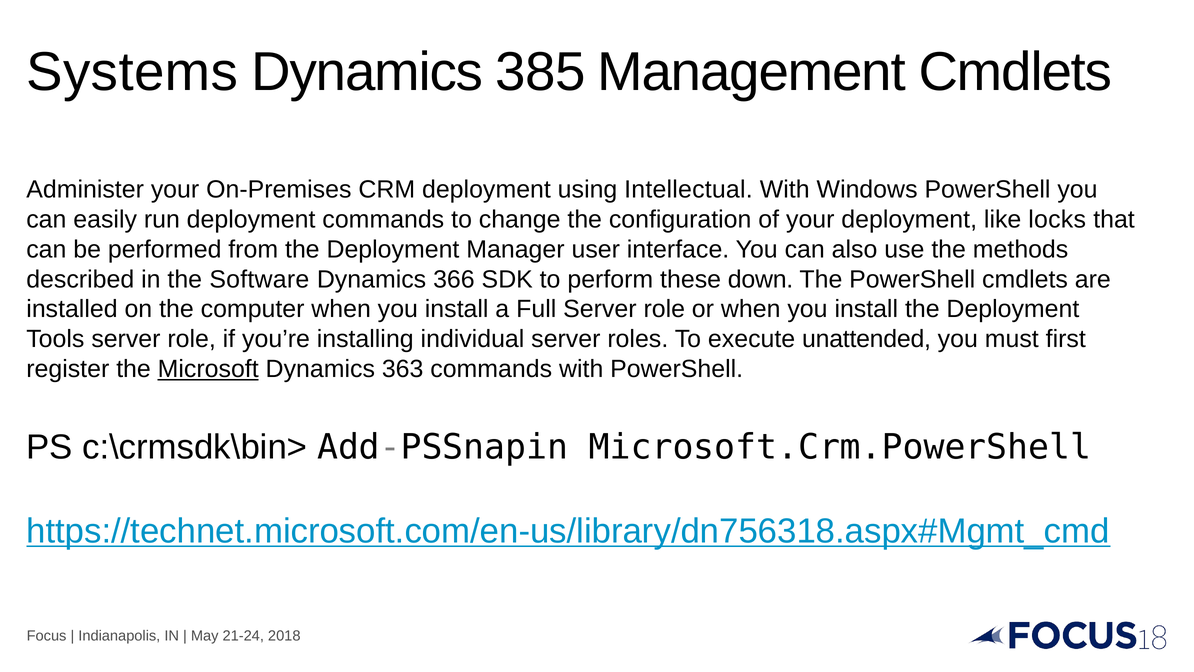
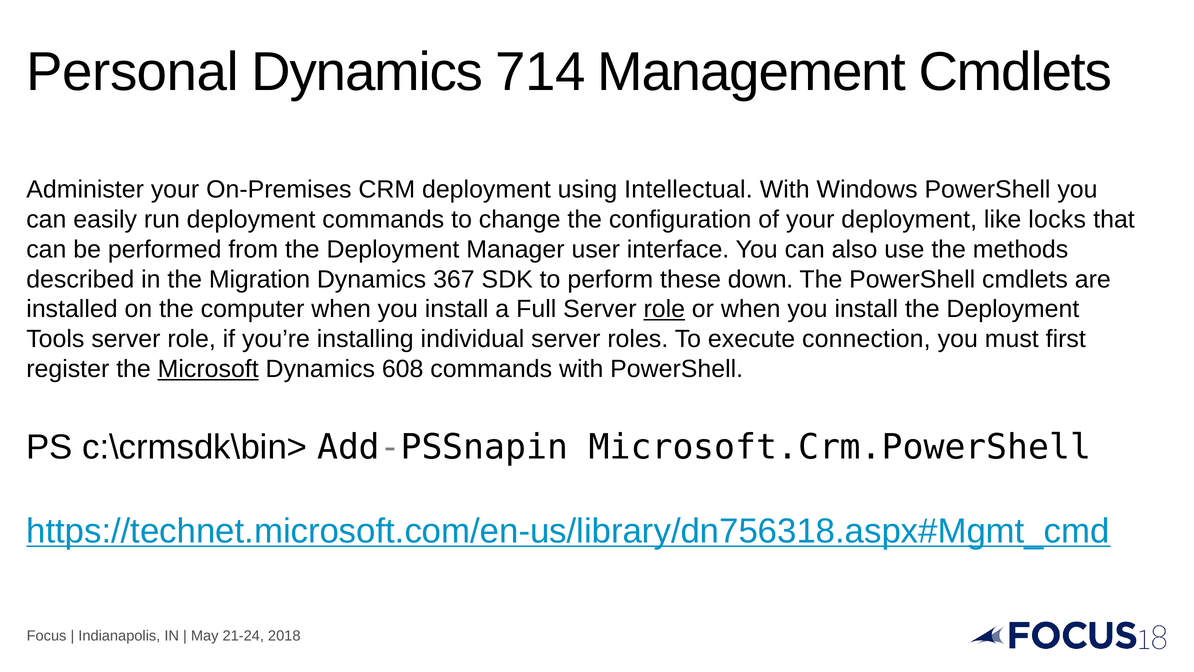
Systems: Systems -> Personal (133, 72)
385: 385 -> 714 (541, 72)
Software: Software -> Migration (260, 279)
366: 366 -> 367 (454, 279)
role underline: none -> present (664, 309)
unattended: unattended -> connection (866, 339)
363: 363 -> 608 (403, 369)
